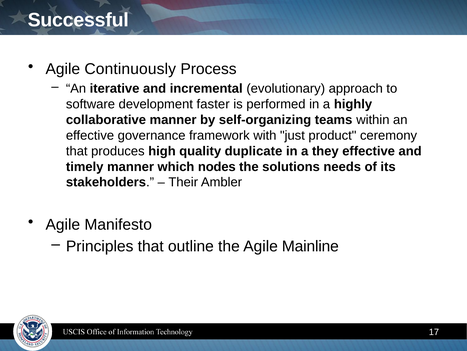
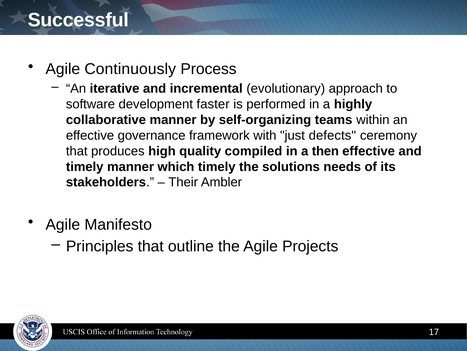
product: product -> defects (332, 135)
duplicate: duplicate -> compiled (254, 151)
they: they -> then (325, 151)
which nodes: nodes -> timely (217, 166)
Mainline: Mainline -> Projects (310, 246)
